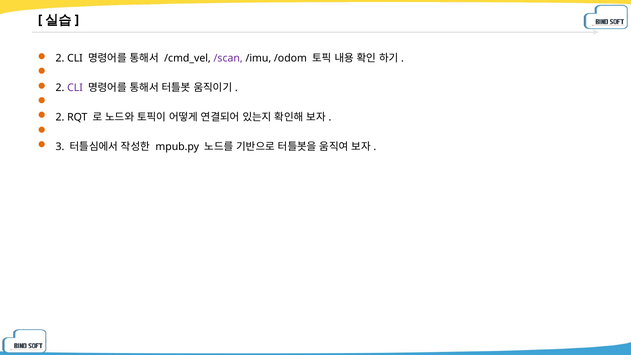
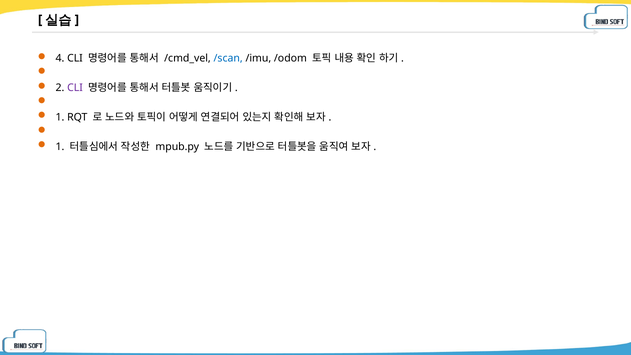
2: 2 -> 4 (60, 58)
/scan colour: purple -> blue (228, 58)
2: 2 -> 1 (60, 117)
3: 3 -> 1 (60, 147)
